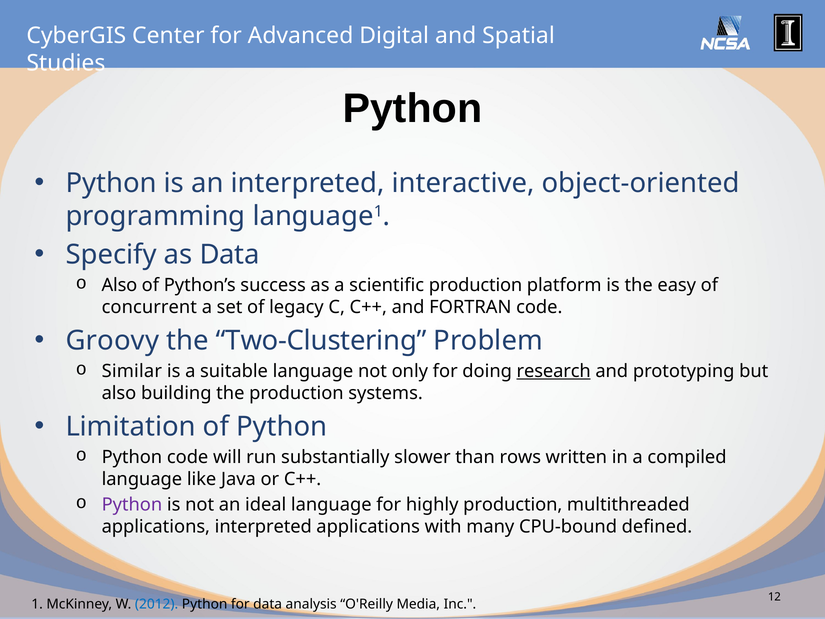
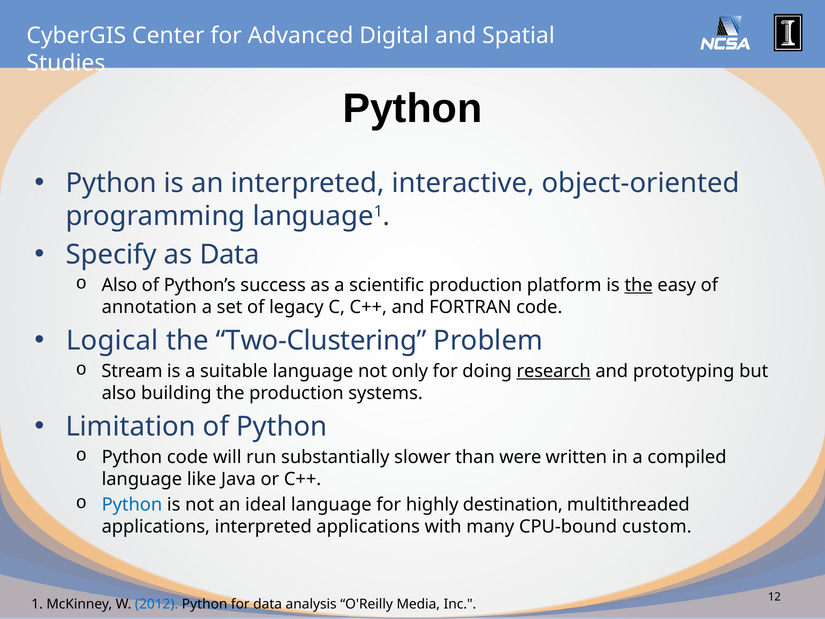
the underline: none -> present (639, 285)
concurrent: concurrent -> annotation (149, 307)
Groovy: Groovy -> Logical (112, 341)
Similar: Similar -> Stream (132, 371)
rows: rows -> were (520, 457)
Python colour: purple -> blue (132, 505)
highly production: production -> destination (513, 505)
defined: defined -> custom (657, 527)
